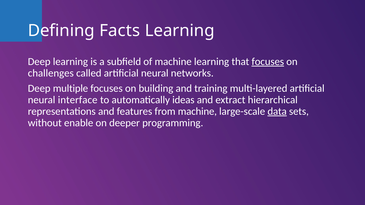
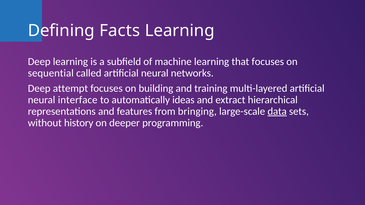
focuses underline: present -> none (268, 62)
challenges: challenges -> sequential (51, 73)
multiple: multiple -> attempt (70, 89)
from machine: machine -> bringing (197, 112)
enable: enable -> history (79, 123)
